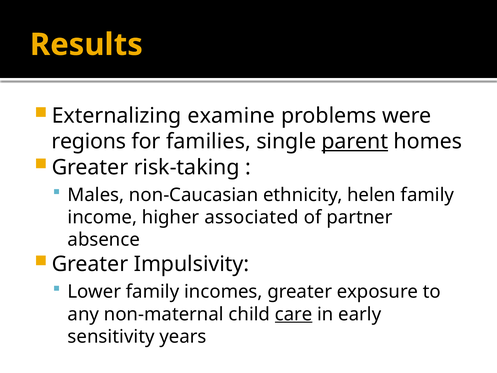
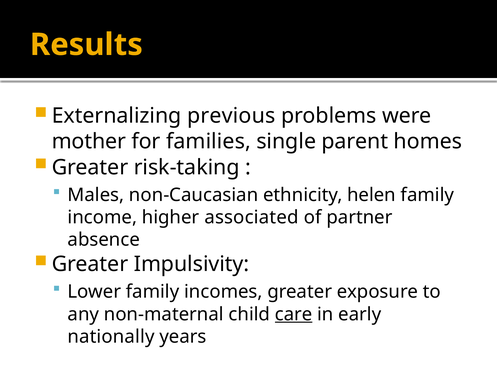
examine: examine -> previous (231, 116)
regions: regions -> mother (89, 141)
parent underline: present -> none (355, 141)
sensitivity: sensitivity -> nationally (111, 336)
